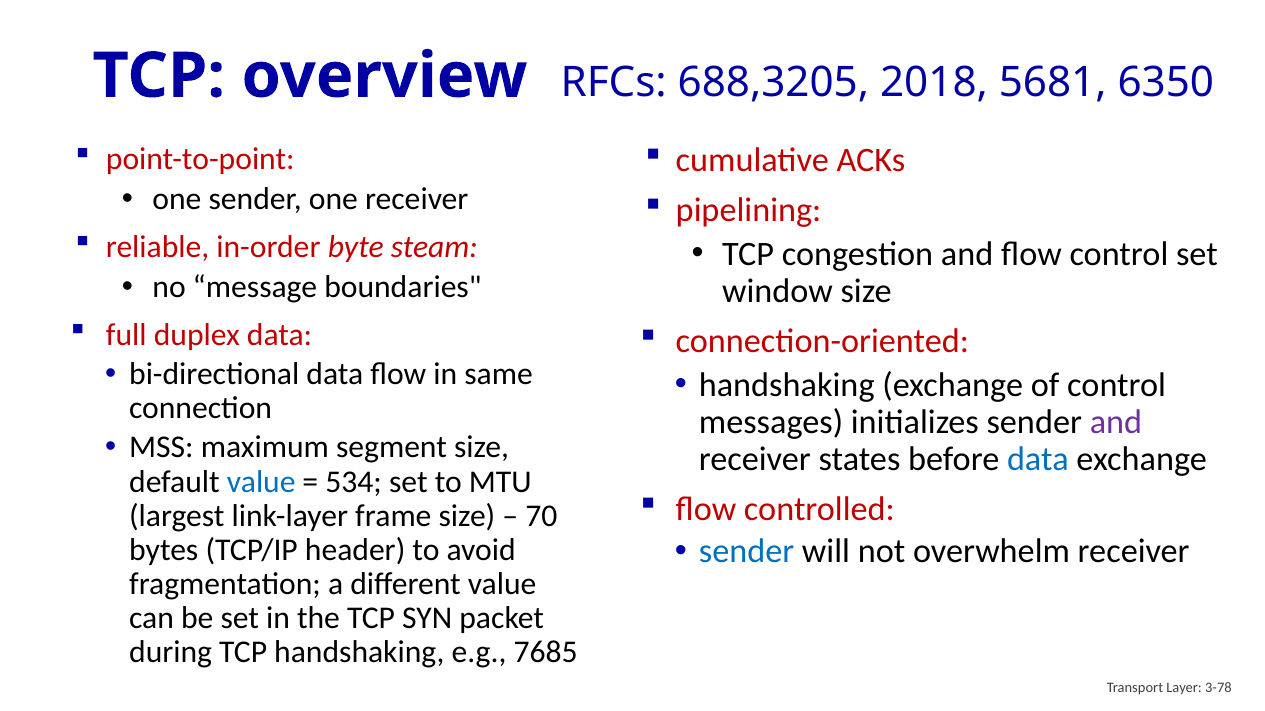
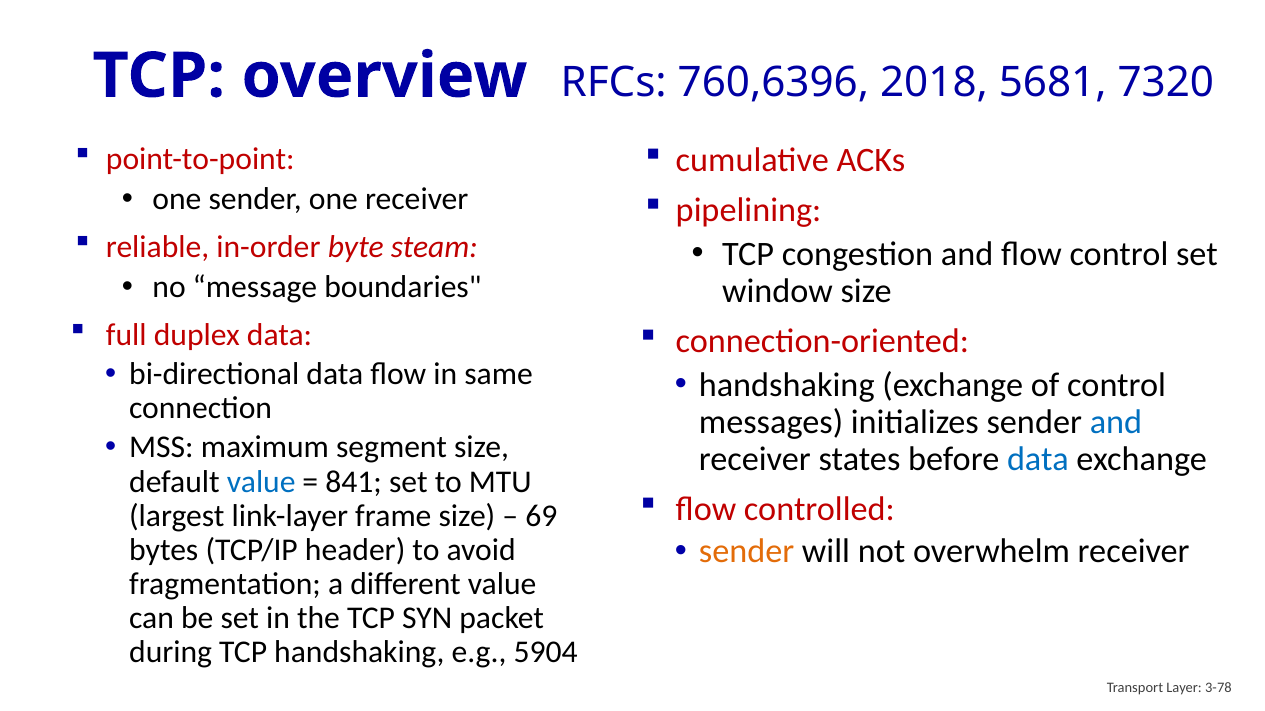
688,3205: 688,3205 -> 760,6396 (773, 83)
6350: 6350 -> 7320 (1166, 83)
and colour: purple -> blue (1116, 422)
534: 534 -> 841 (354, 482)
70: 70 -> 69 (541, 516)
sender colour: blue -> orange (747, 552)
7685: 7685 -> 5904 (546, 653)
